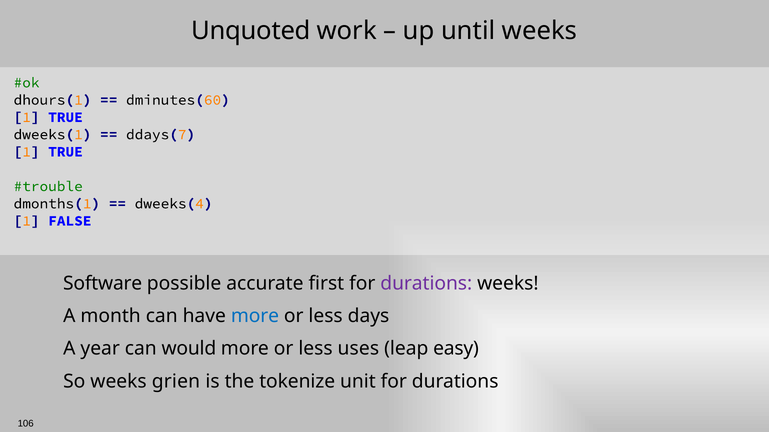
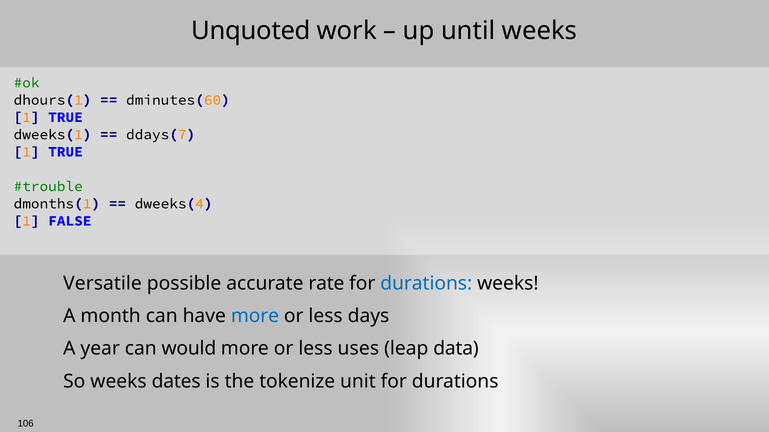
Software: Software -> Versatile (103, 284)
first: first -> rate (326, 284)
durations colour: purple -> blue (426, 284)
easy: easy -> data (456, 349)
grien: grien -> dates (176, 382)
